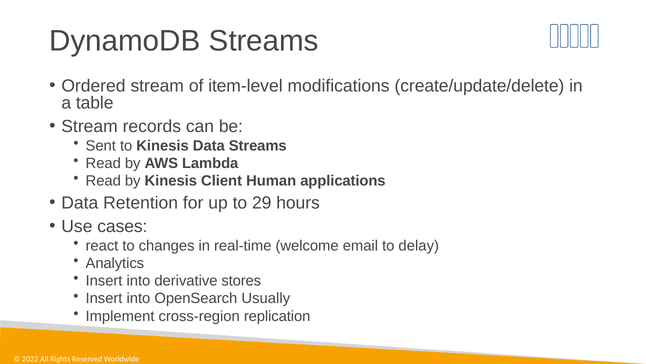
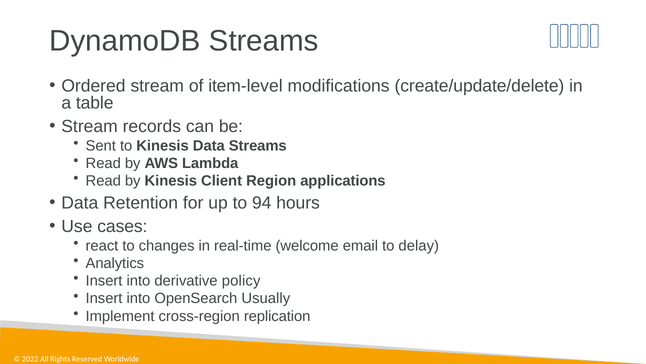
Human: Human -> Region (271, 181)
29: 29 -> 94 (262, 203)
stores: stores -> policy (241, 280)
